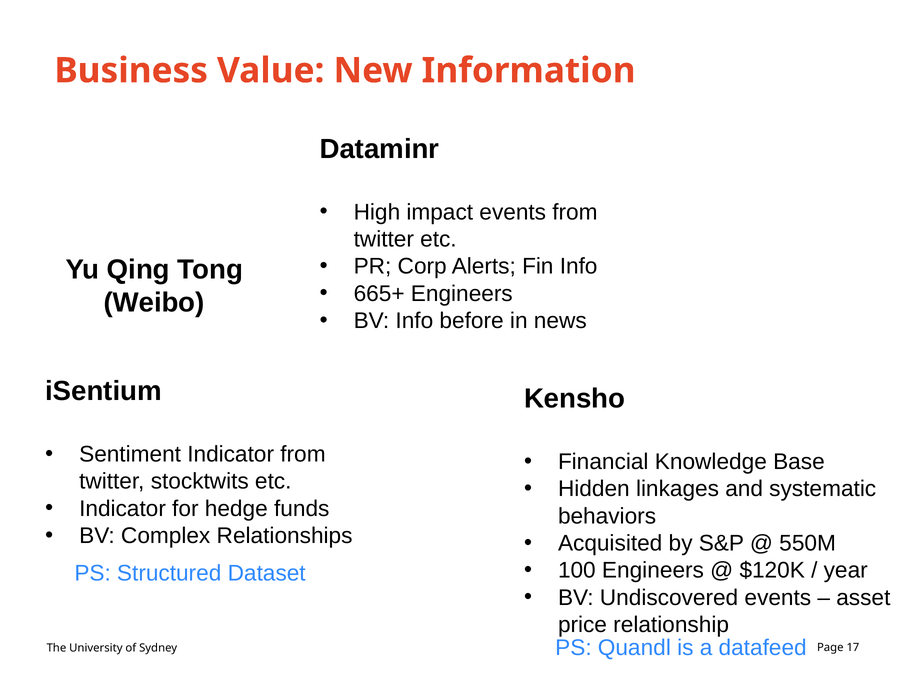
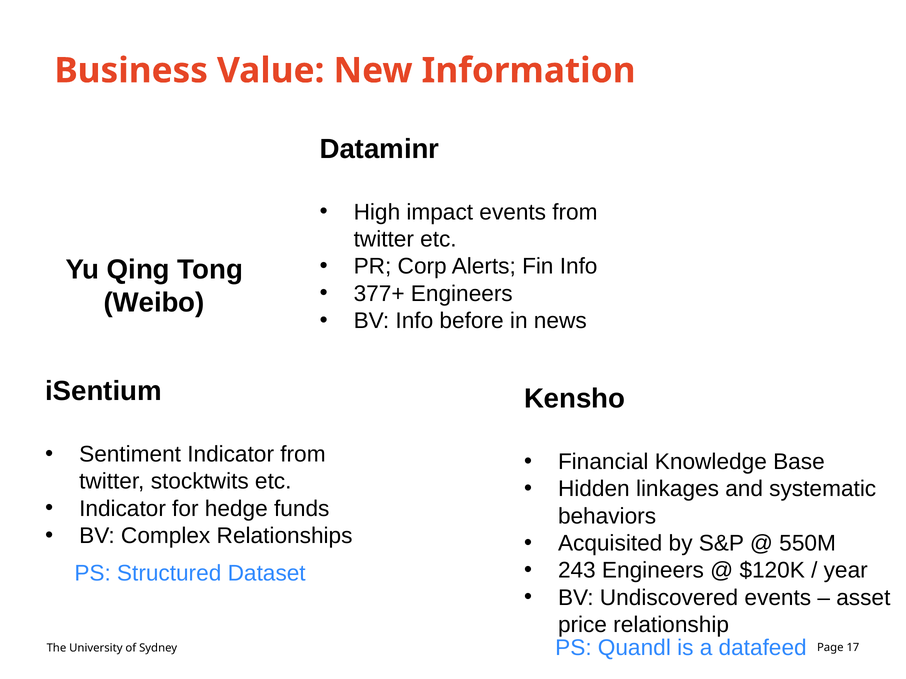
665+: 665+ -> 377+ (379, 294)
100: 100 -> 243 (577, 571)
